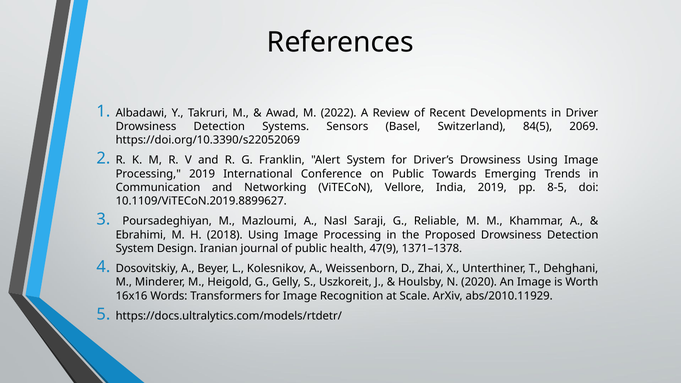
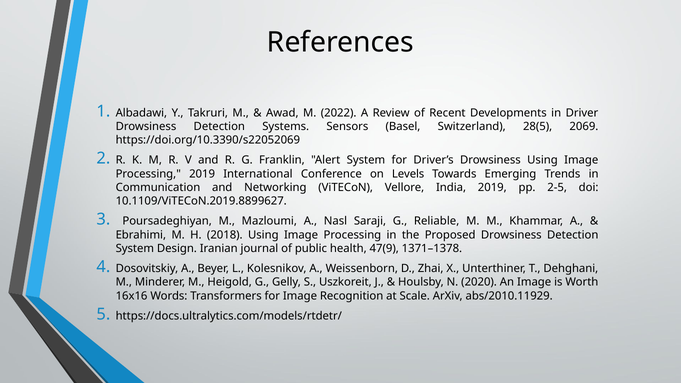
84(5: 84(5 -> 28(5 (538, 127)
on Public: Public -> Levels (408, 174)
8-5: 8-5 -> 2-5 (557, 188)
